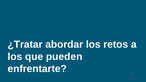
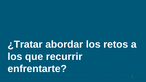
pueden: pueden -> recurrir (64, 57)
